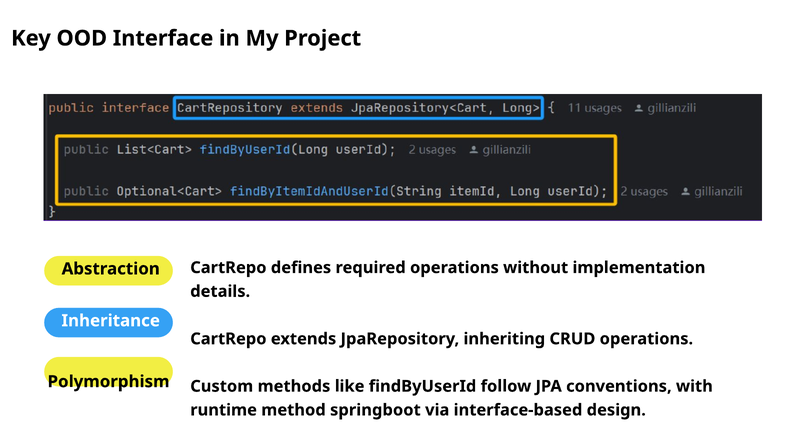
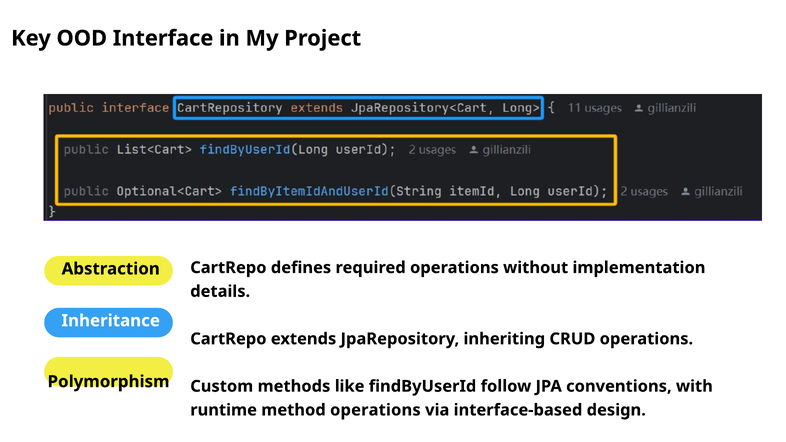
method springboot: springboot -> operations (375, 410)
